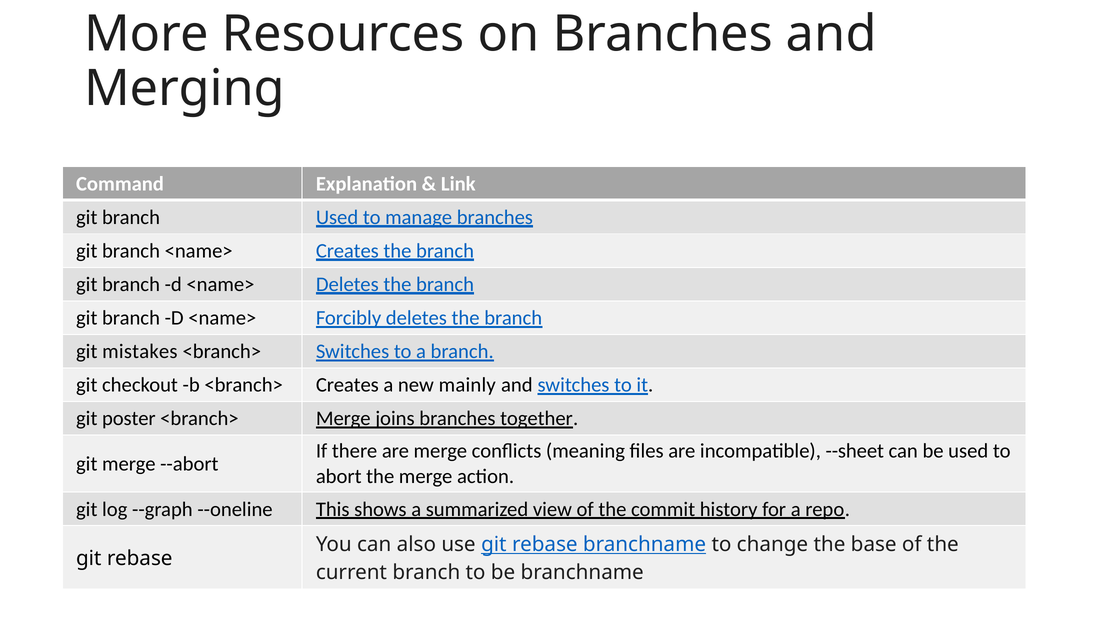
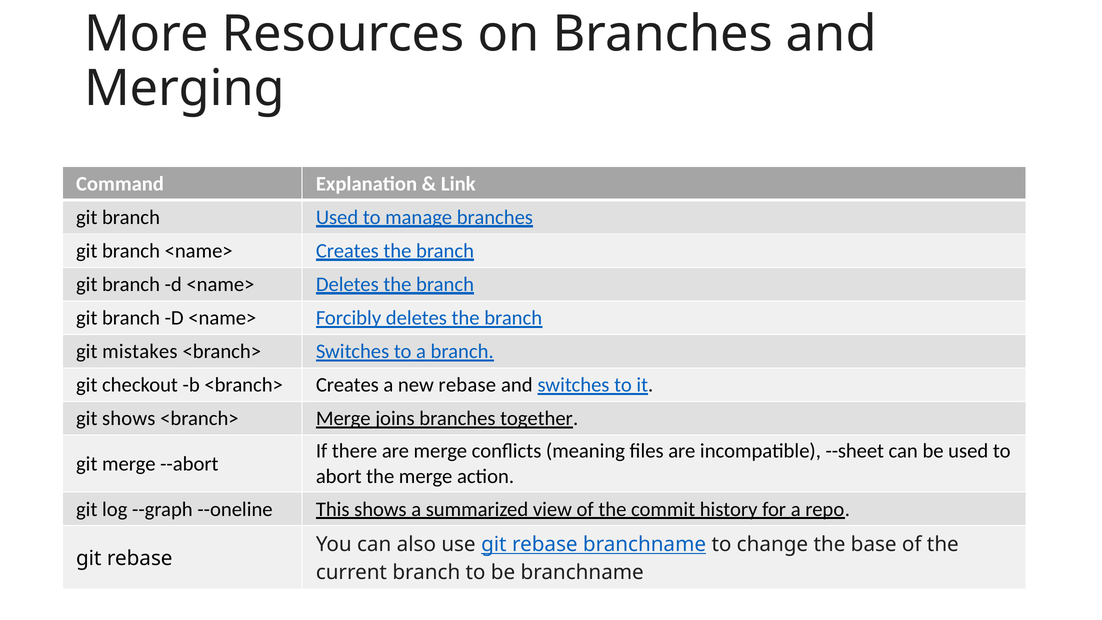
new mainly: mainly -> rebase (467, 385)
git poster: poster -> shows (129, 418)
